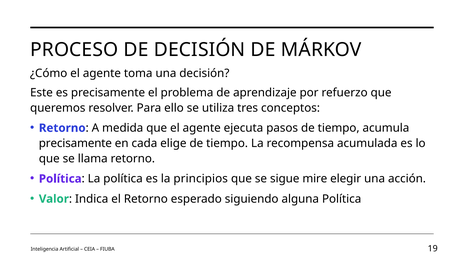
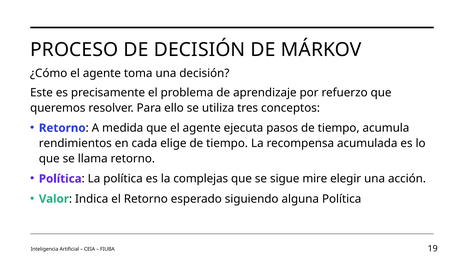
precisamente: precisamente -> rendimientos (75, 143)
principios: principios -> complejas (201, 179)
